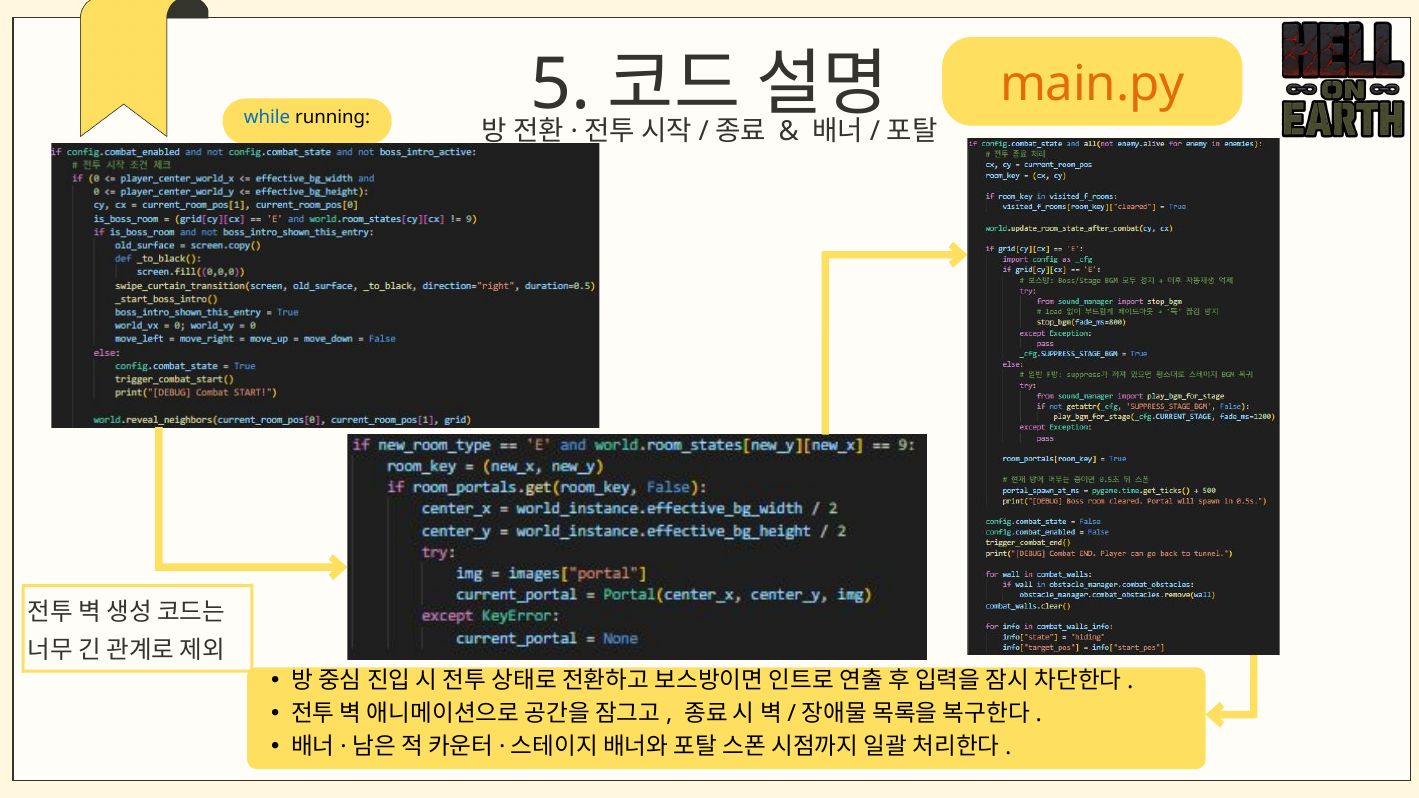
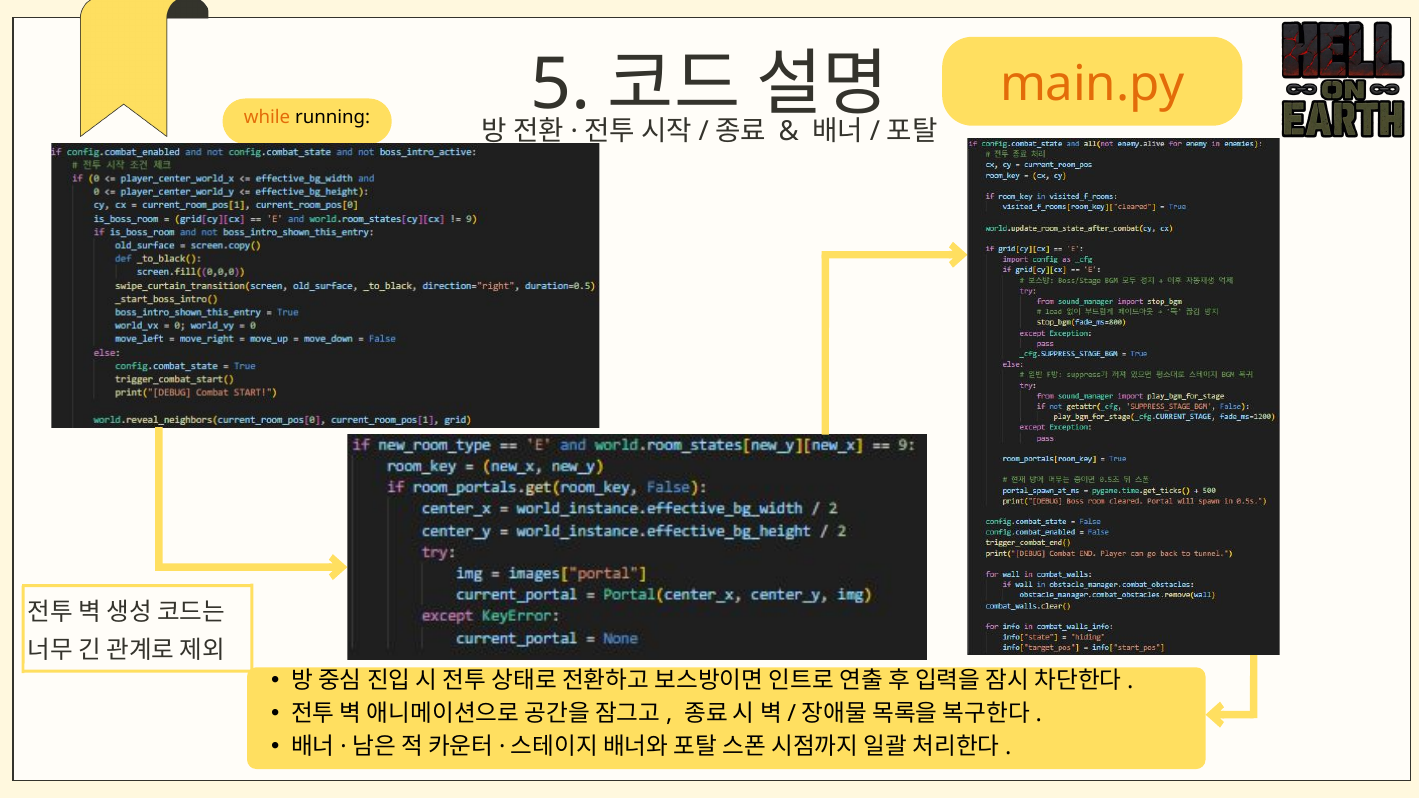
while colour: blue -> orange (267, 117)
